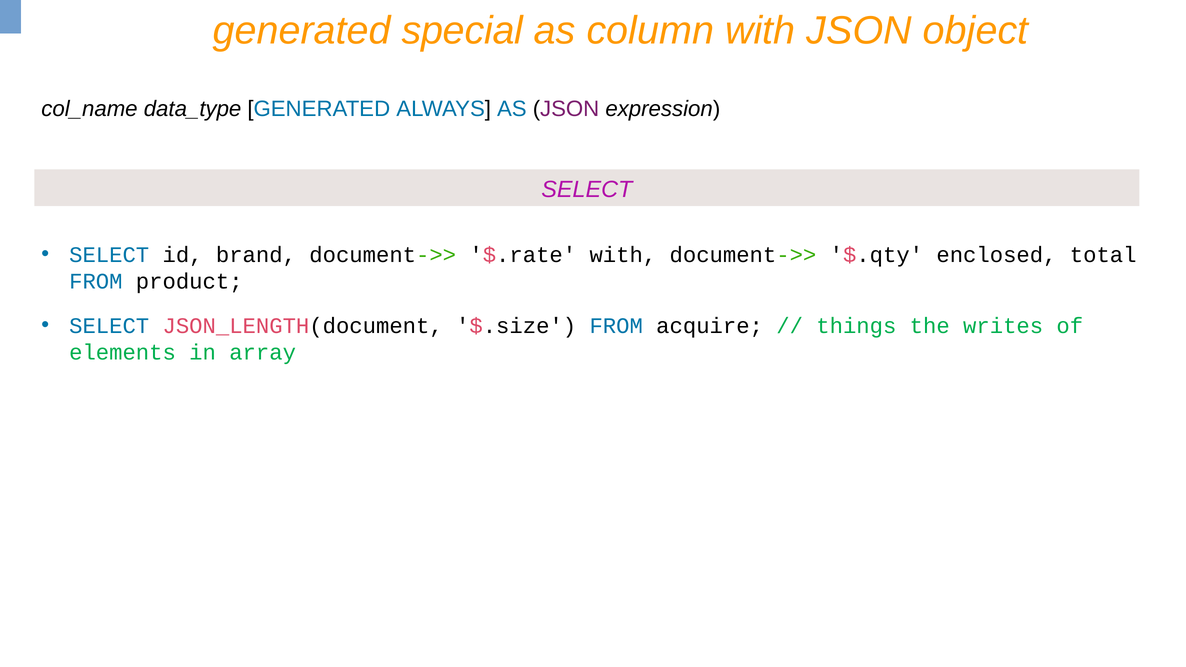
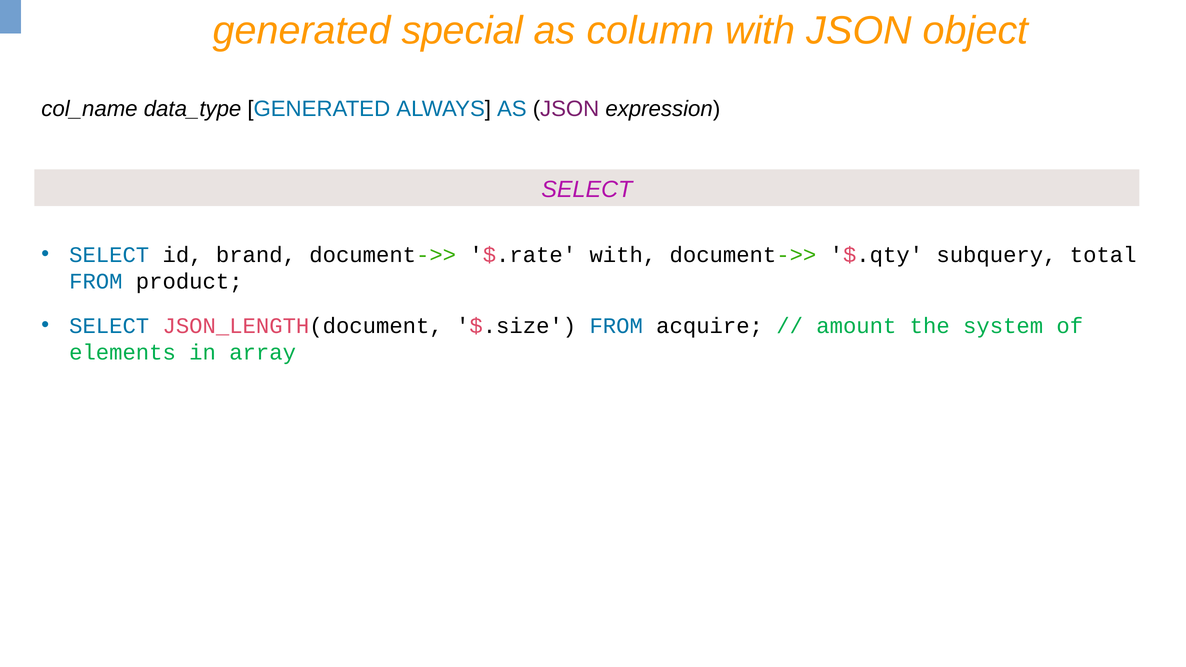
enclosed: enclosed -> subquery (996, 255)
things: things -> amount (856, 326)
writes: writes -> system (1003, 326)
